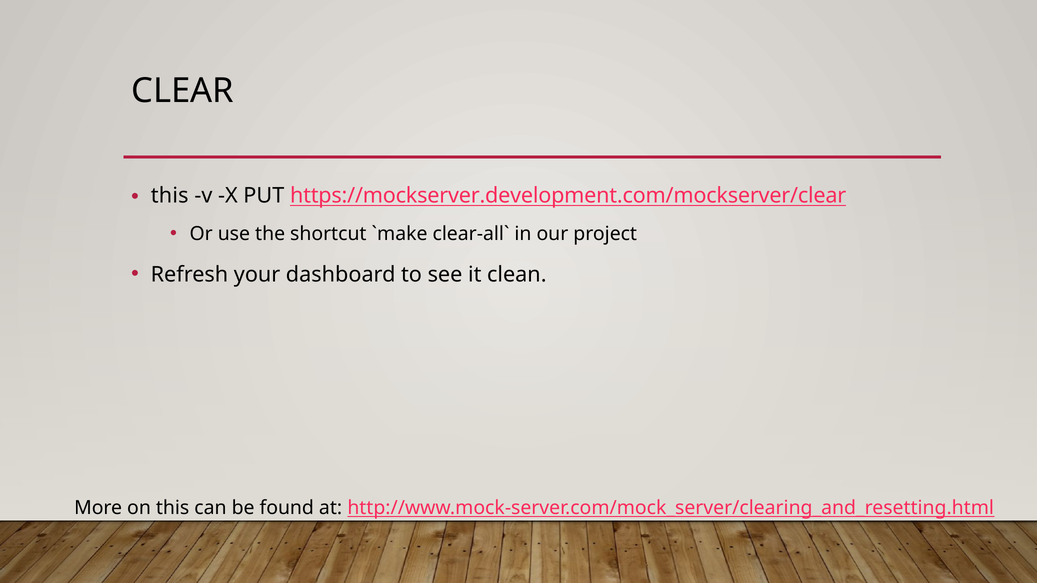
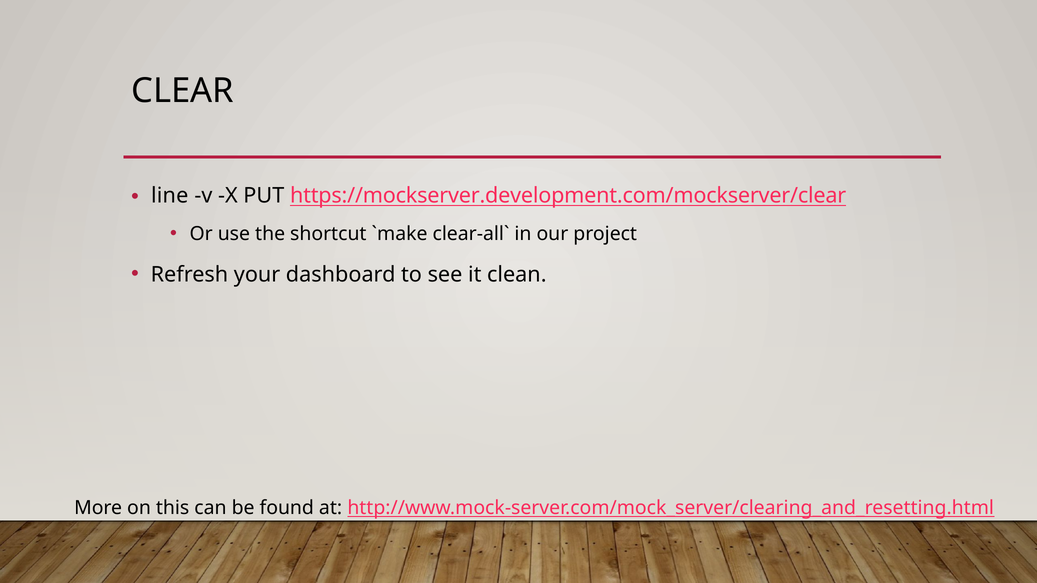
this: this -> line (170, 196)
